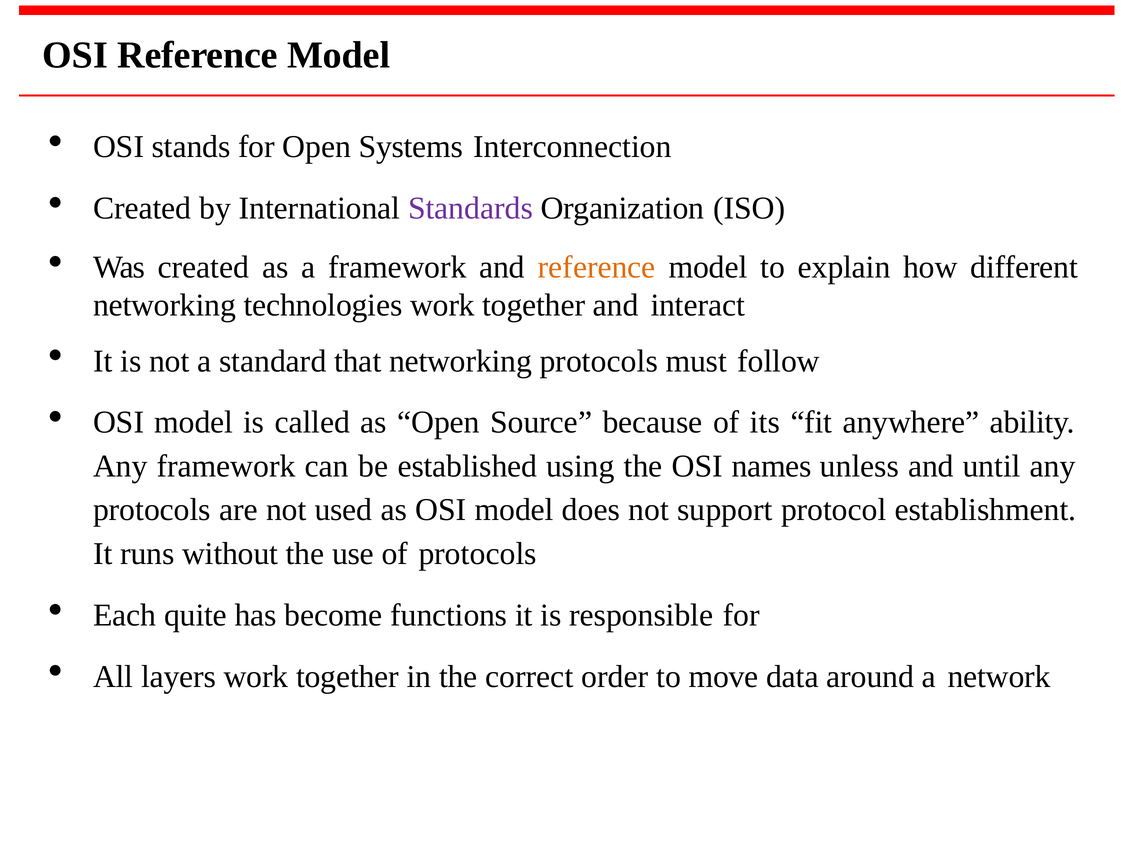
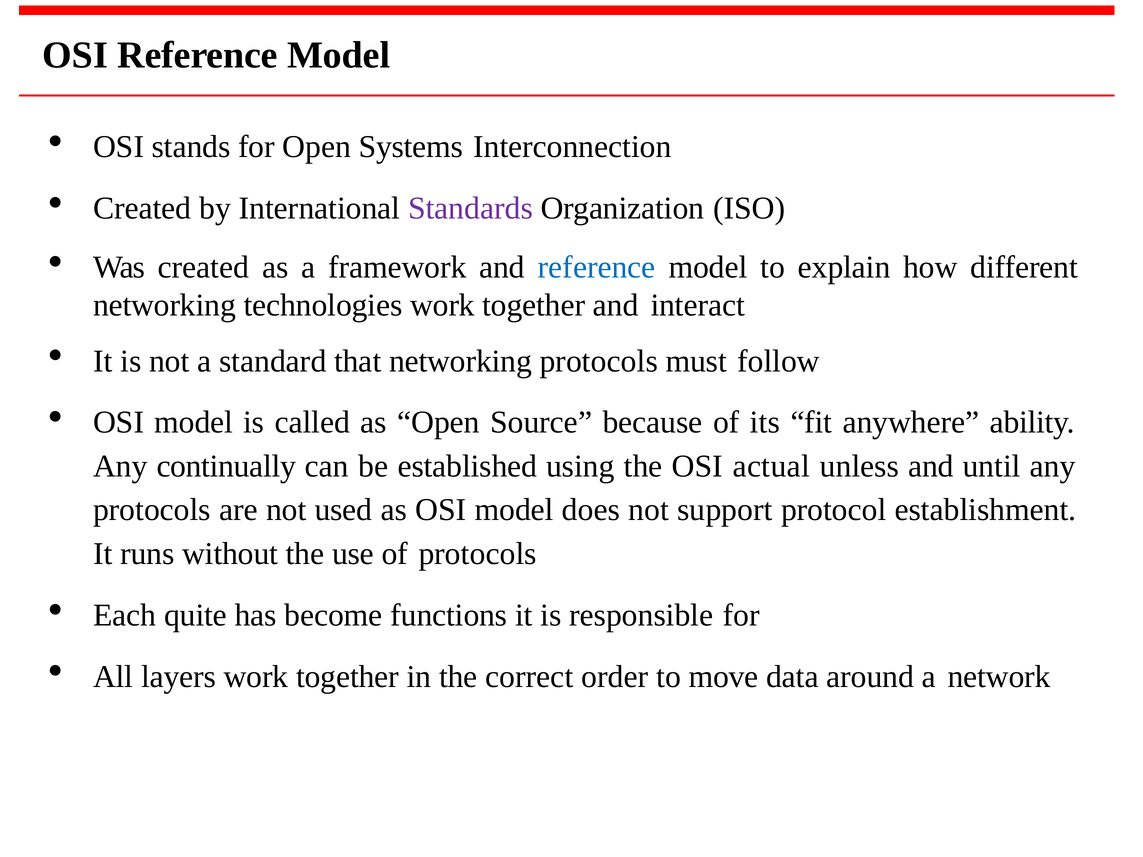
reference colour: orange -> blue (597, 267)
Any framework: framework -> continually (226, 466)
names: names -> actual (771, 466)
